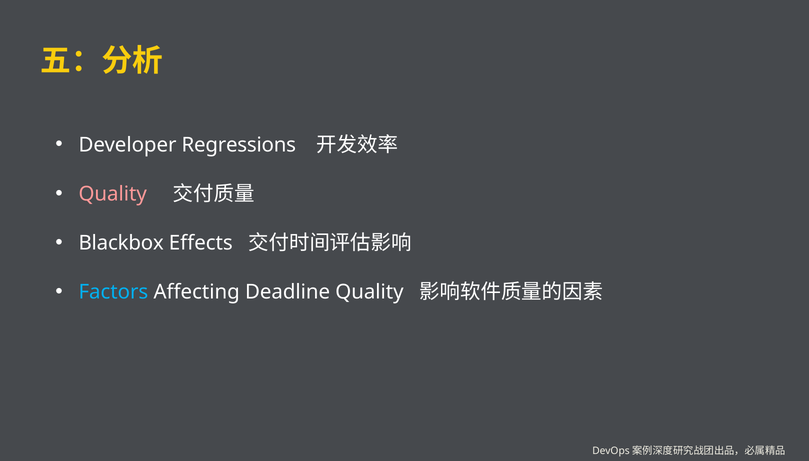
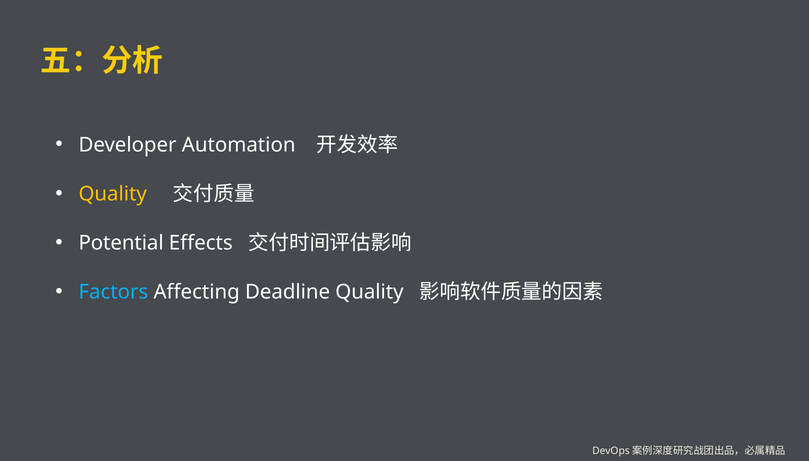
Regressions: Regressions -> Automation (239, 145)
Quality colour: pink -> yellow (113, 194)
Blackbox: Blackbox -> Potential (121, 243)
